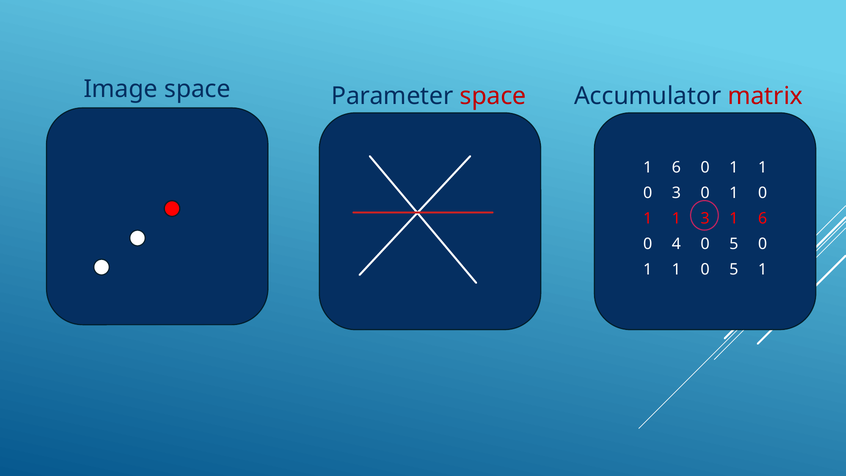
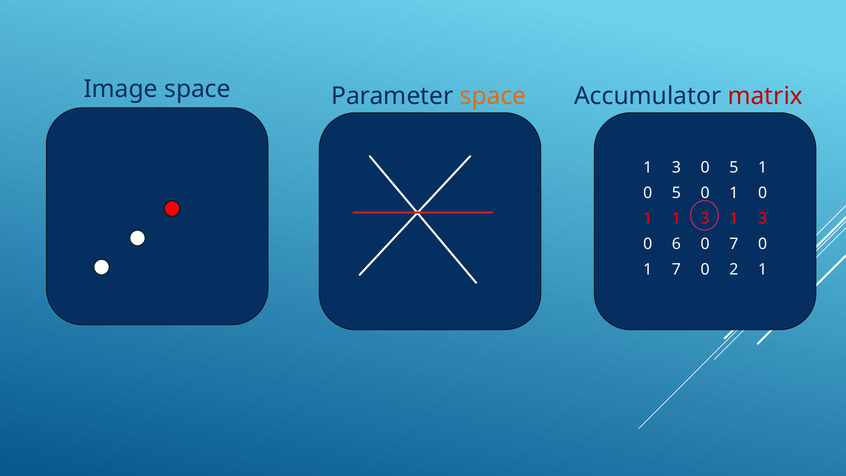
space colour: red -> orange (493, 96)
6: 6 -> 3 (676, 168)
1: 1 -> 5 (734, 168)
3: 3 -> 5 (676, 193)
3 1 6: 6 -> 3 (763, 218)
4: 4 -> 6 (676, 244)
5: 5 -> 7 (734, 244)
1: 1 -> 7 (676, 269)
5: 5 -> 2 (734, 269)
